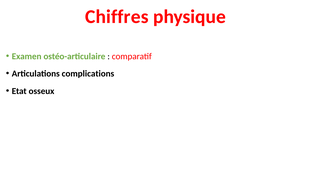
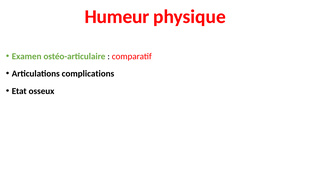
Chiffres: Chiffres -> Humeur (117, 17)
